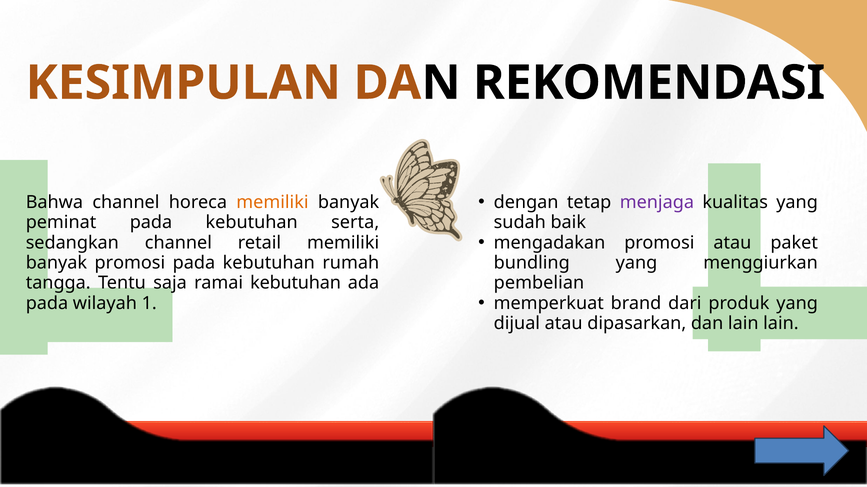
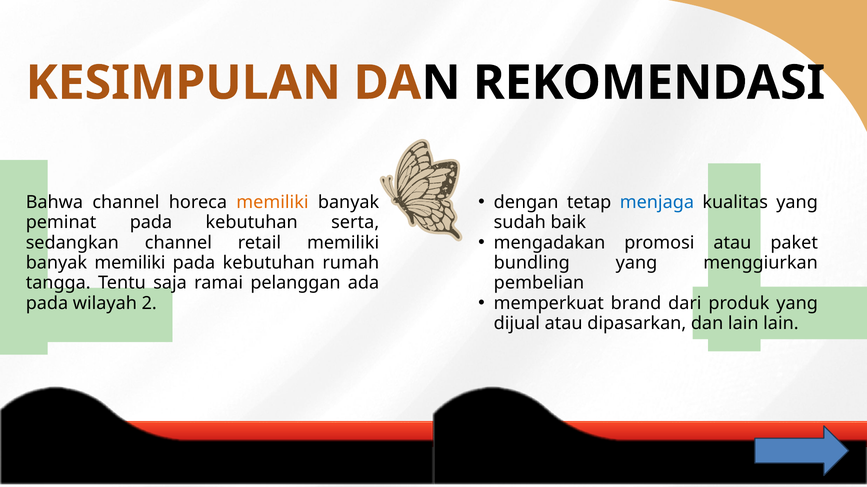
menjaga colour: purple -> blue (657, 202)
banyak promosi: promosi -> memiliki (130, 263)
ramai kebutuhan: kebutuhan -> pelanggan (296, 283)
1: 1 -> 2 (149, 304)
